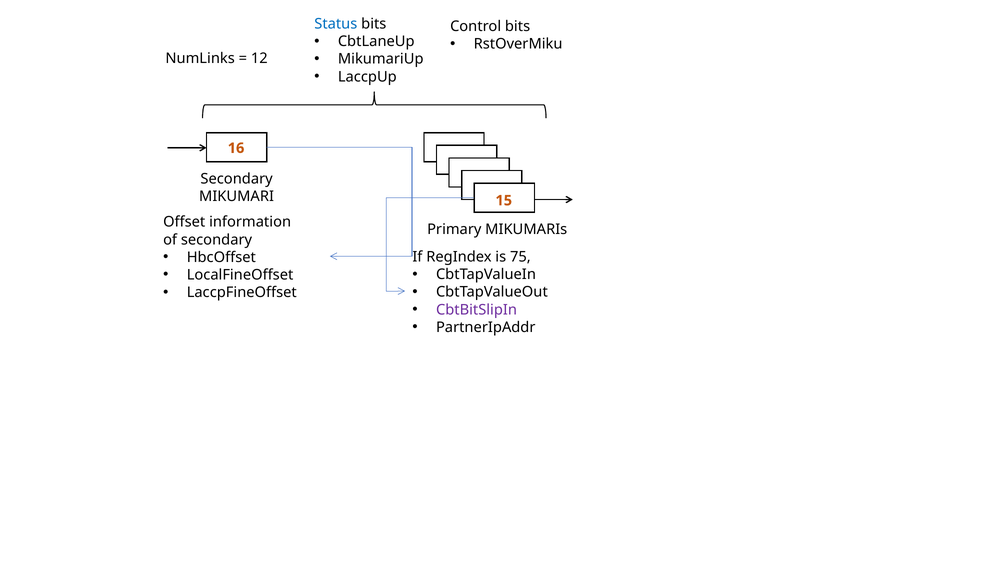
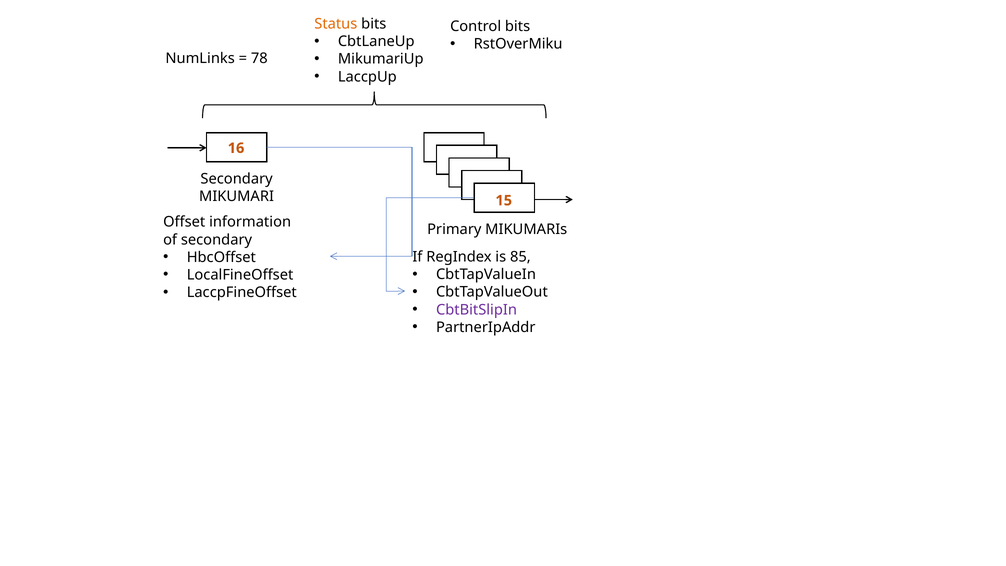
Status colour: blue -> orange (336, 24)
12: 12 -> 78 (259, 59)
75: 75 -> 85 (520, 257)
